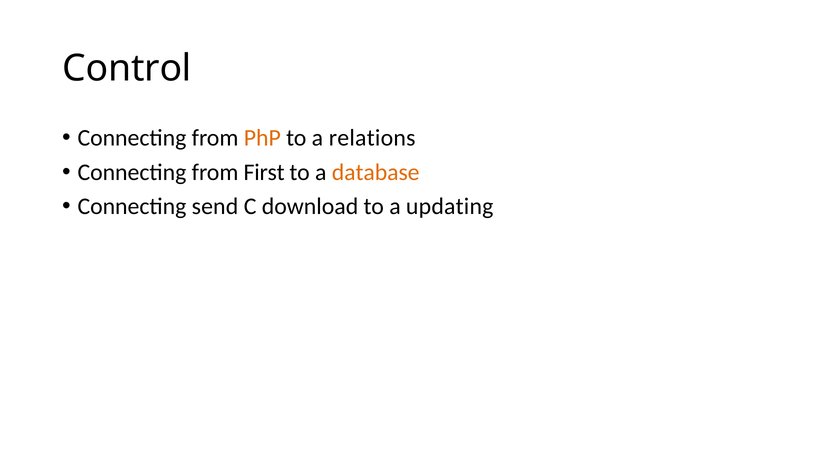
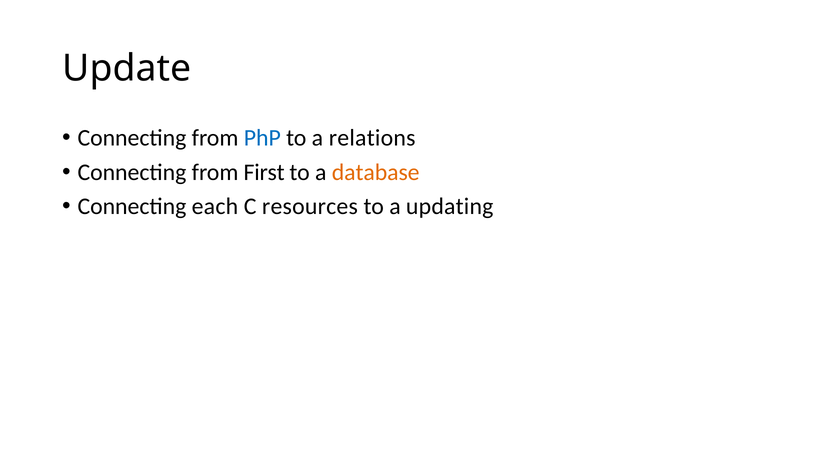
Control: Control -> Update (127, 69)
PhP colour: orange -> blue (262, 138)
send: send -> each (215, 206)
download: download -> resources (310, 206)
